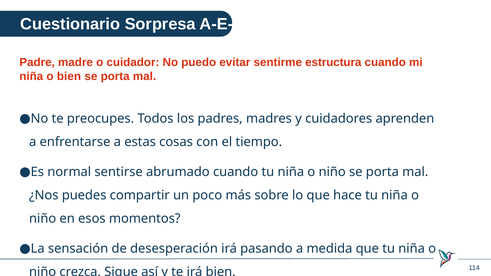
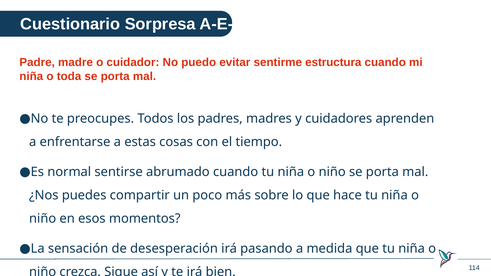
o bien: bien -> toda (69, 76)
